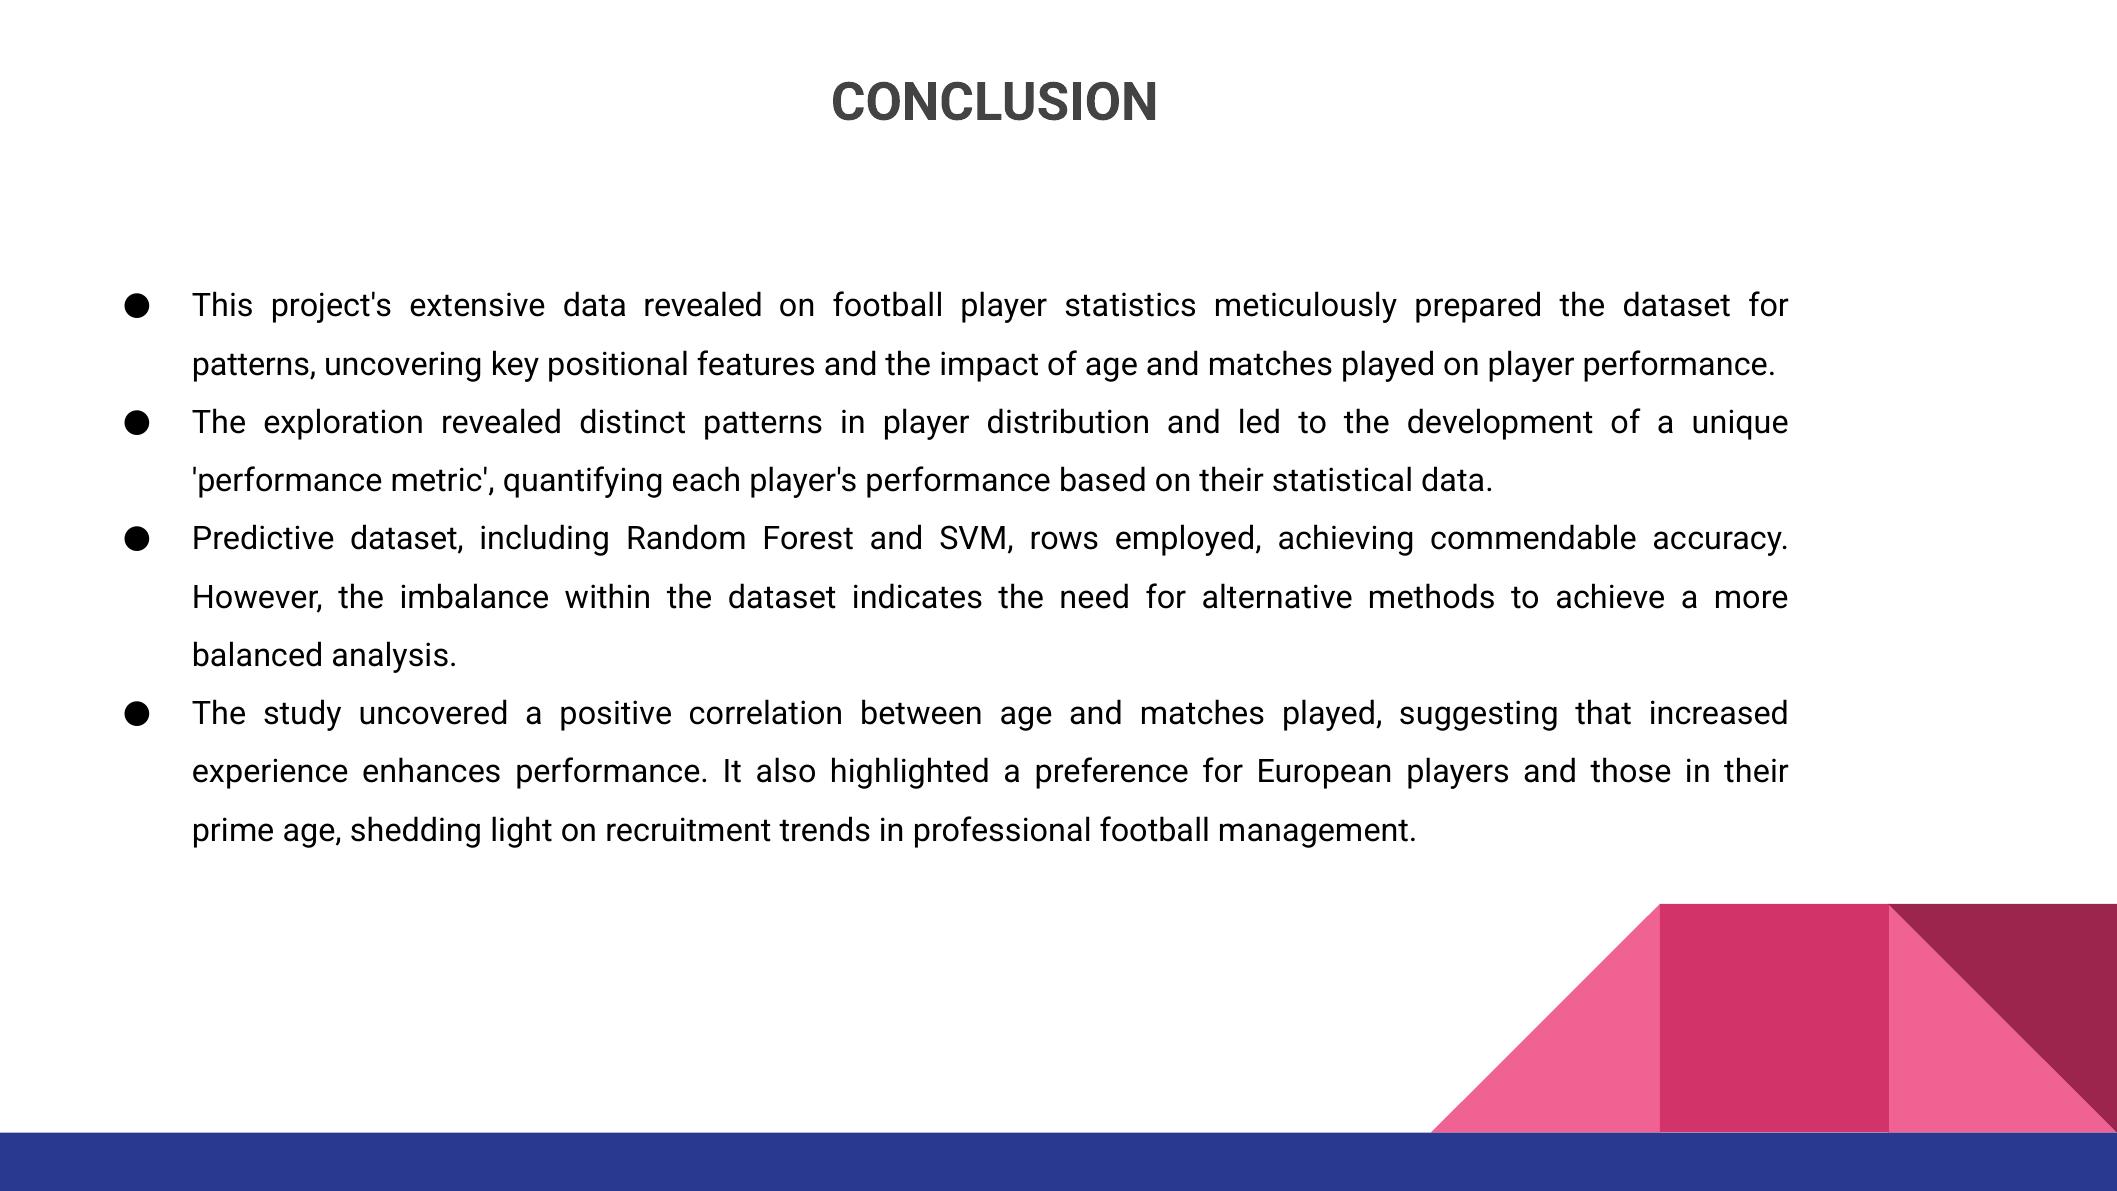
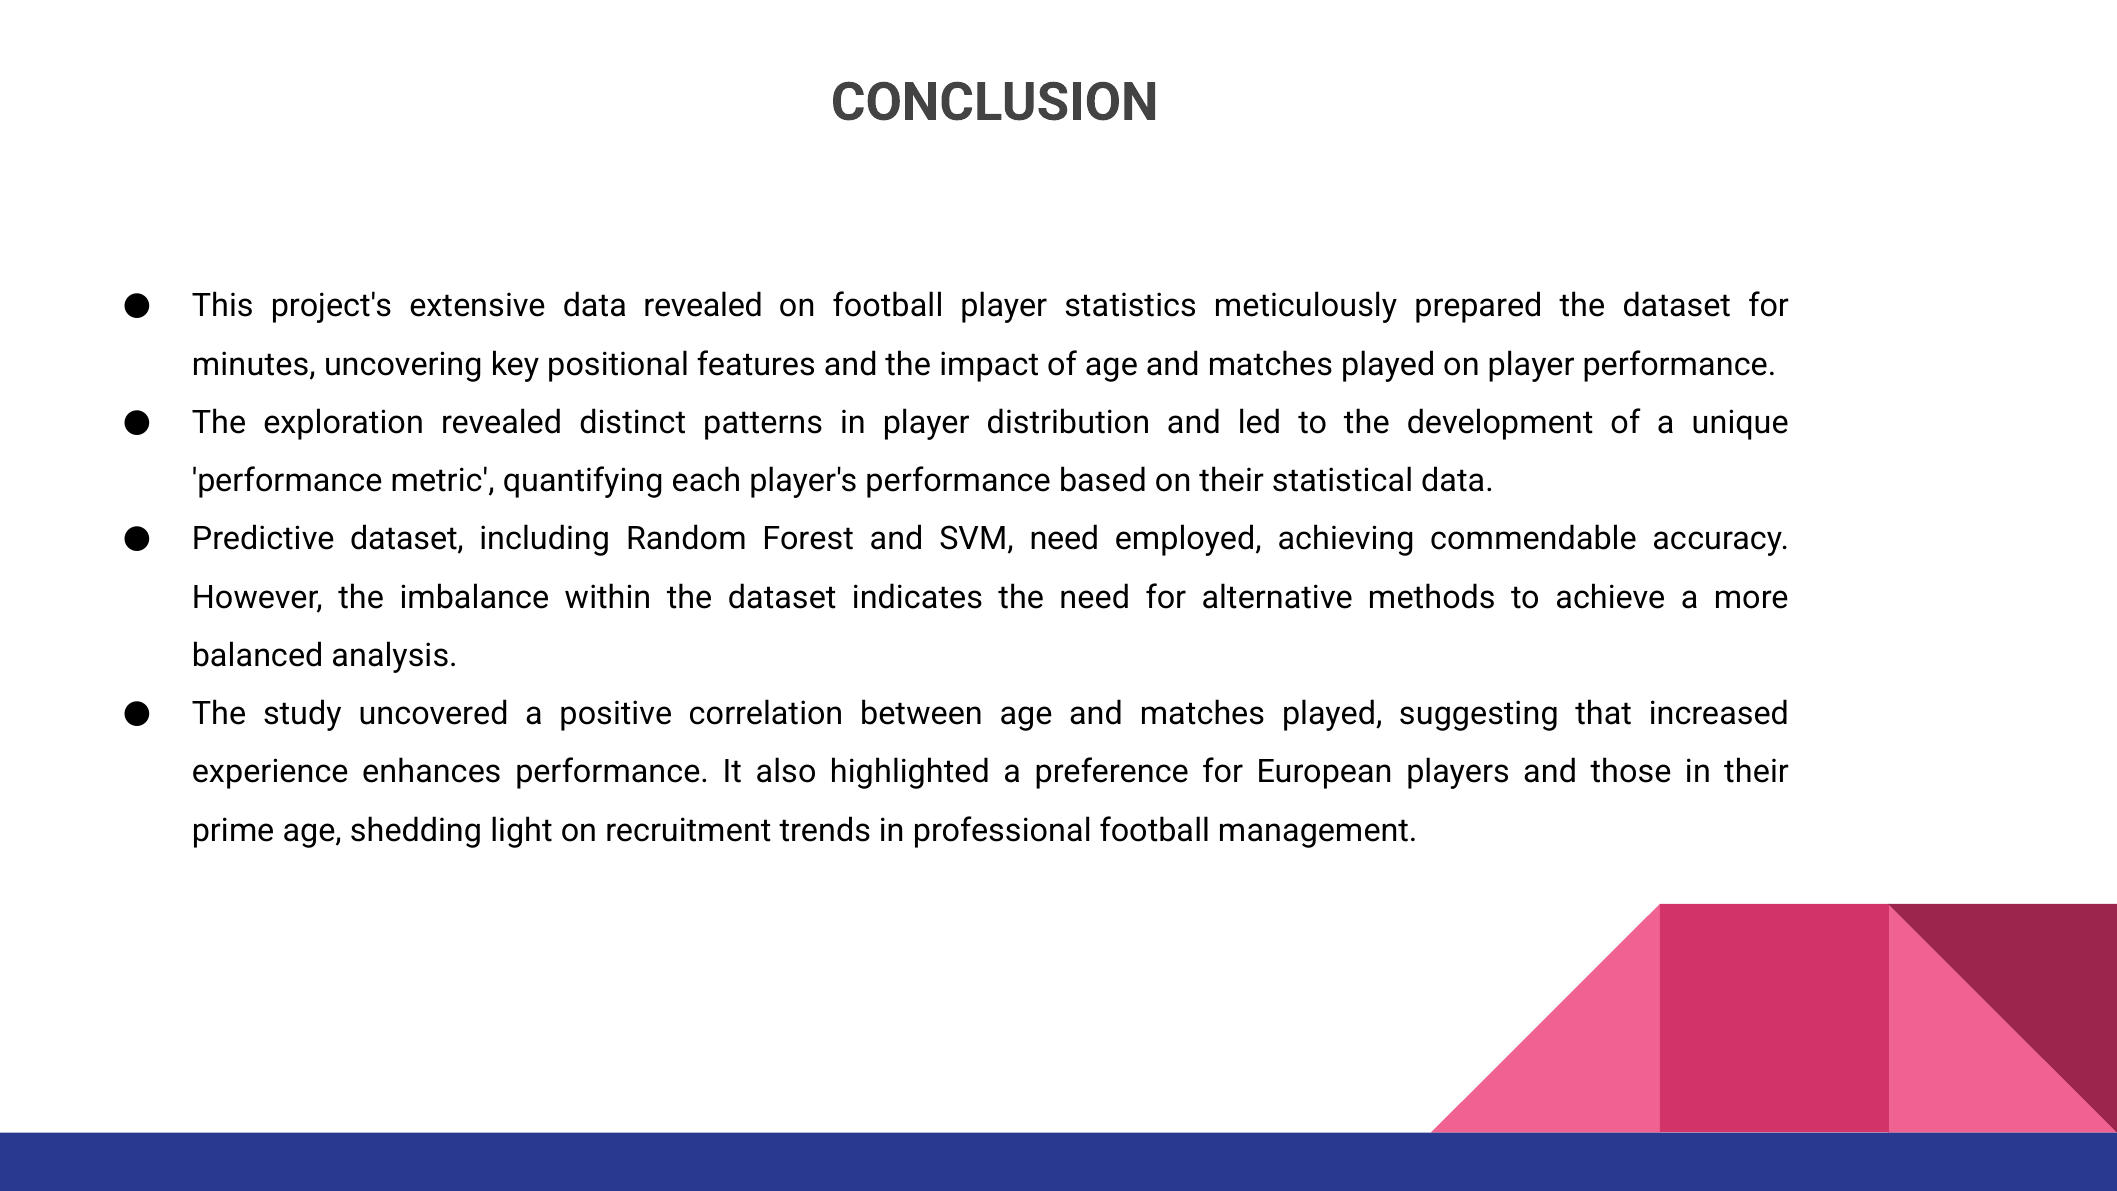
patterns: patterns -> minutes (254, 364)
SVM rows: rows -> need (1064, 539)
